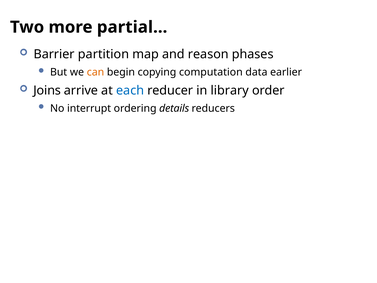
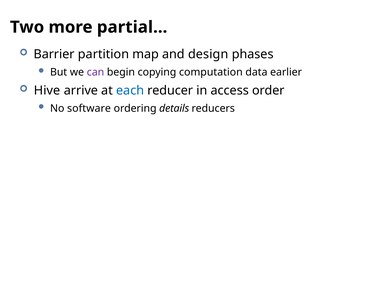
reason: reason -> design (208, 54)
can colour: orange -> purple (95, 72)
Joins: Joins -> Hive (47, 90)
library: library -> access (230, 90)
interrupt: interrupt -> software (89, 108)
